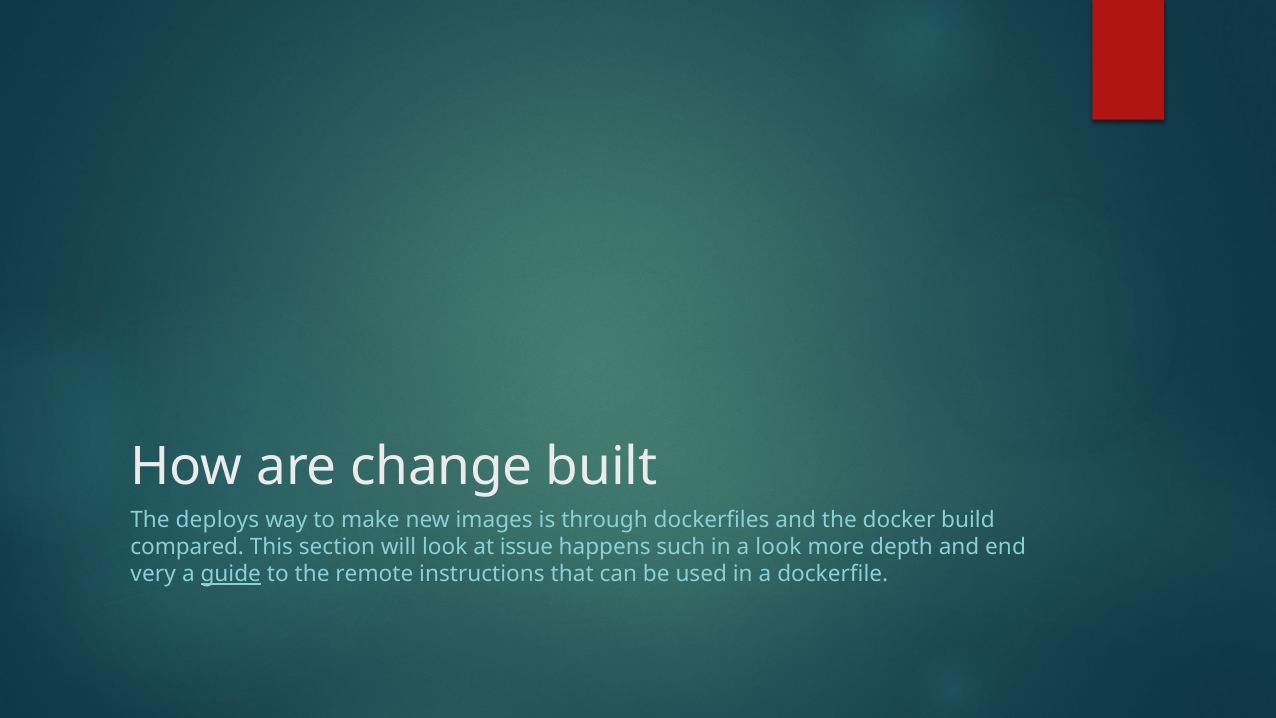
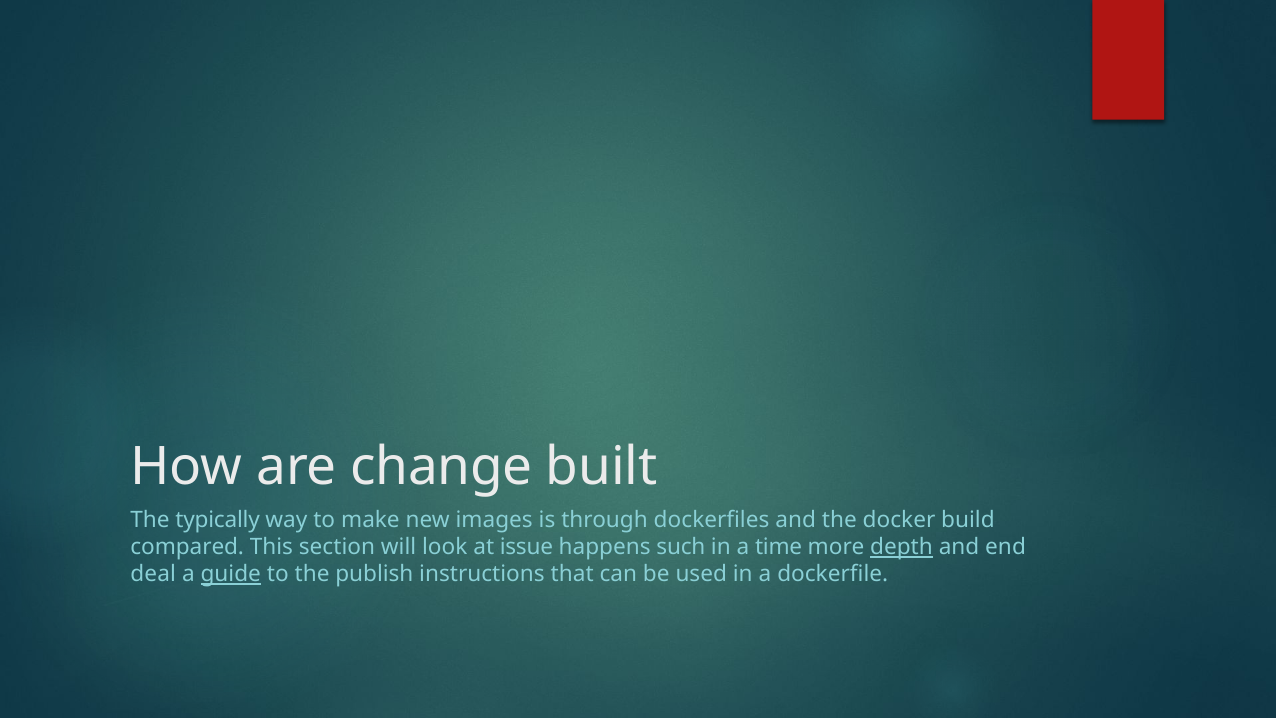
deploys: deploys -> typically (218, 520)
a look: look -> time (779, 547)
depth underline: none -> present (902, 547)
very: very -> deal (153, 574)
remote: remote -> publish (374, 574)
